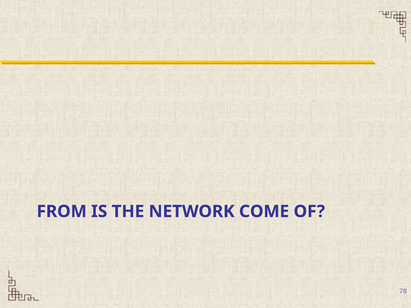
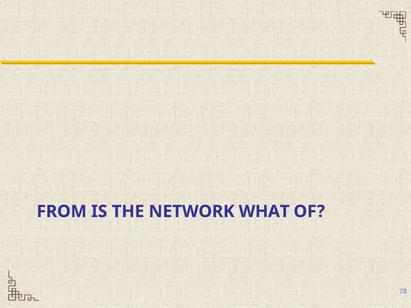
COME: COME -> WHAT (264, 212)
